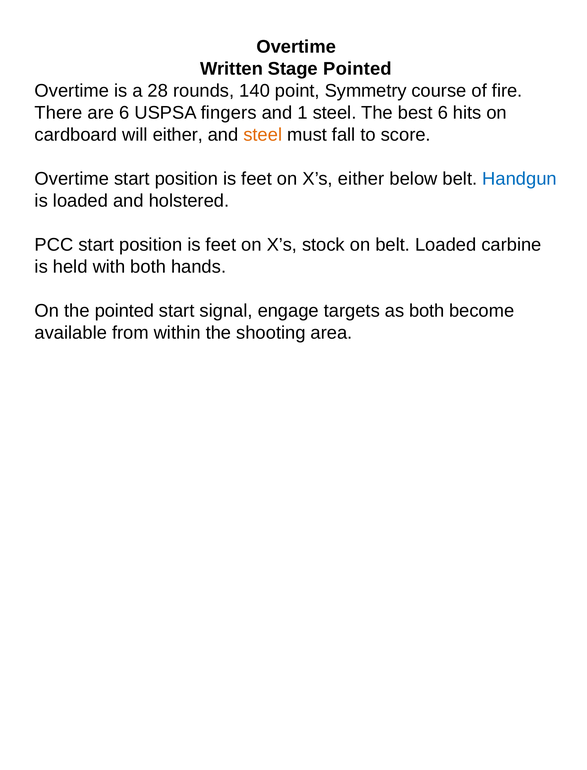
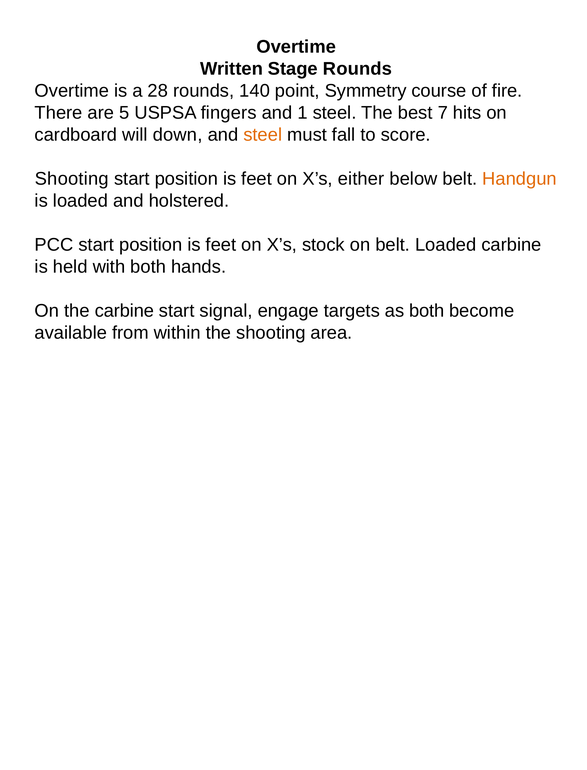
Stage Pointed: Pointed -> Rounds (357, 69)
are 6: 6 -> 5 (124, 113)
best 6: 6 -> 7 (443, 113)
will either: either -> down (178, 135)
Overtime: Overtime -> Shooting (72, 179)
Handgun colour: blue -> orange (520, 179)
the pointed: pointed -> carbine (124, 311)
